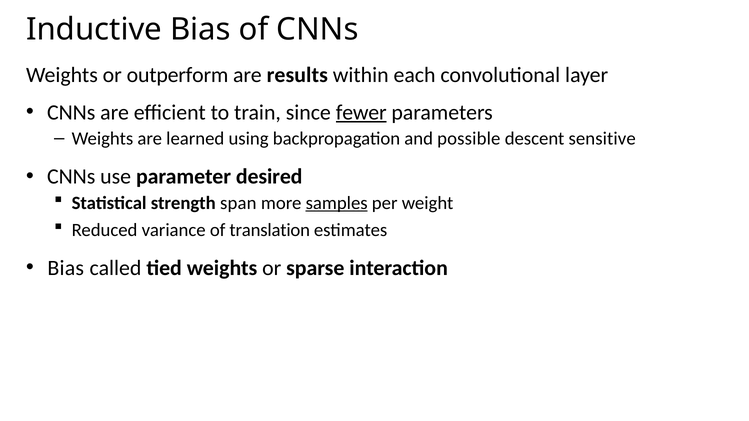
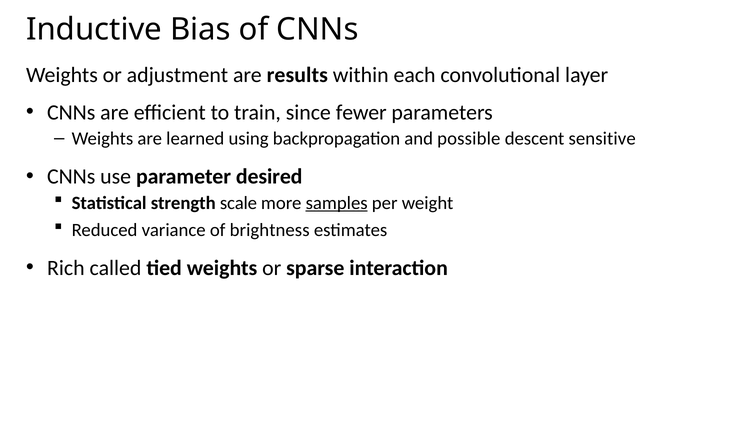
outperform: outperform -> adjustment (177, 75)
fewer underline: present -> none (361, 112)
span: span -> scale (239, 203)
translation: translation -> brightness (270, 230)
Bias: Bias -> Rich (66, 268)
